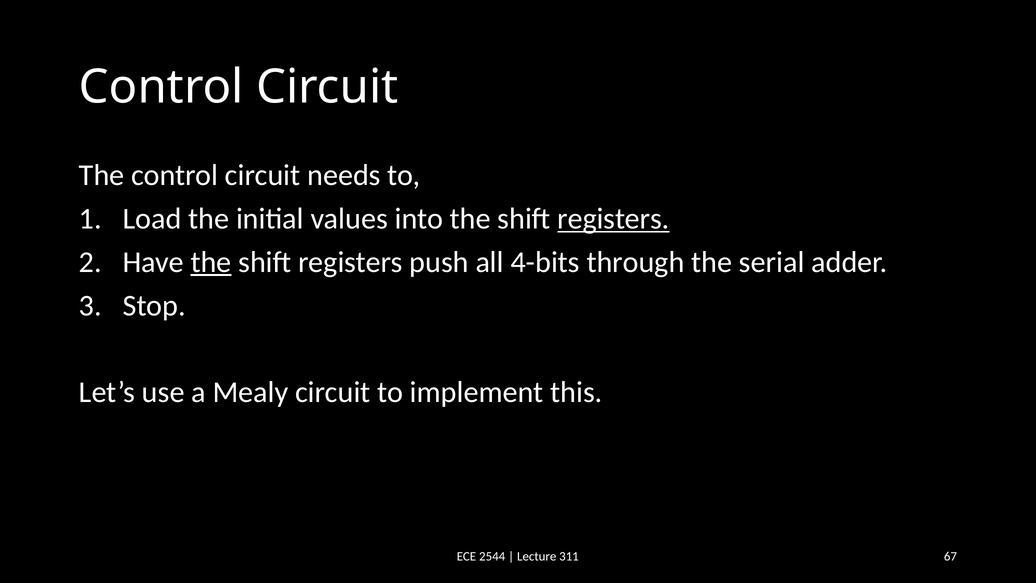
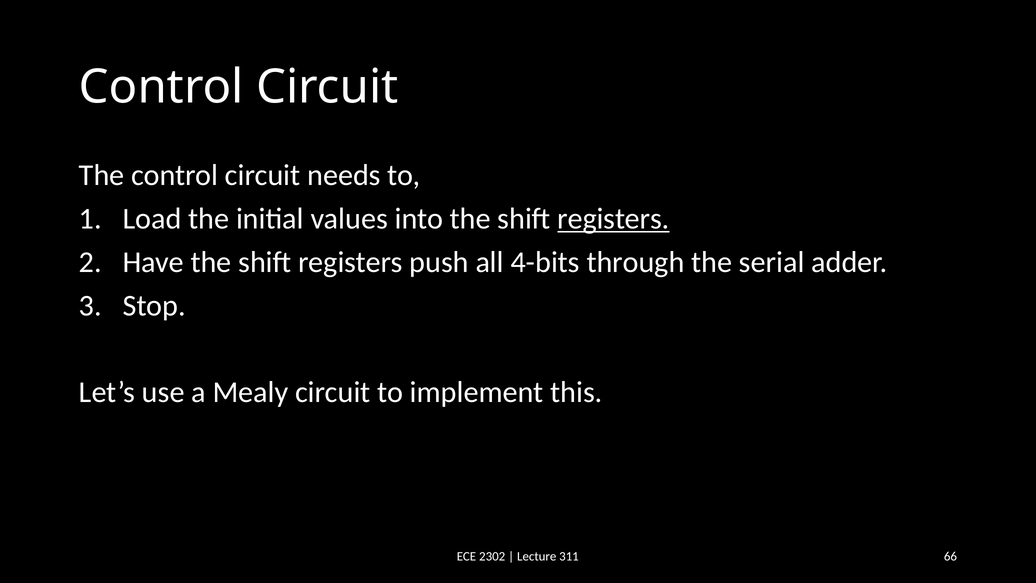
the underline: present -> none (211, 262)
2544: 2544 -> 2302 (492, 556)
67: 67 -> 66 (950, 556)
